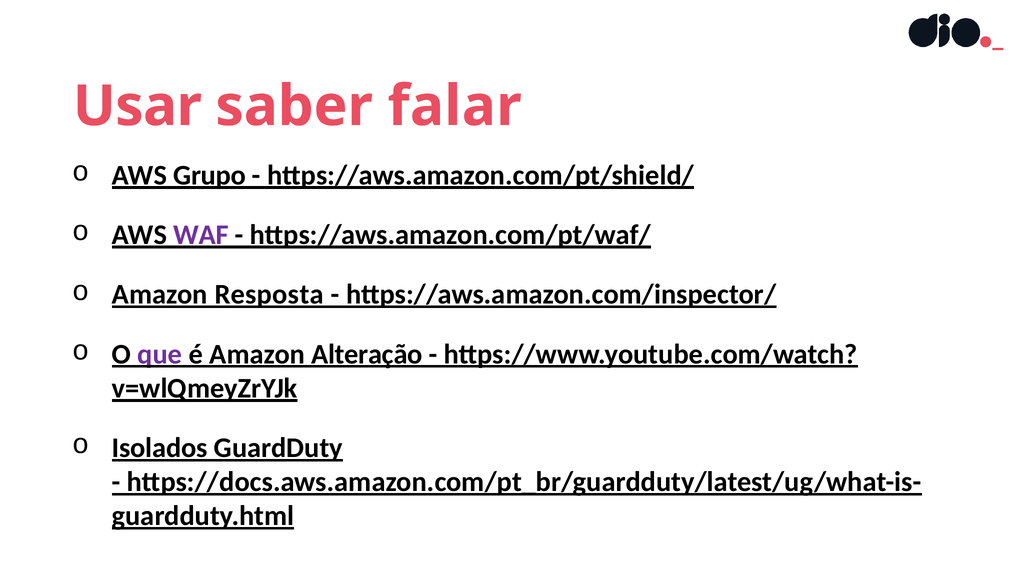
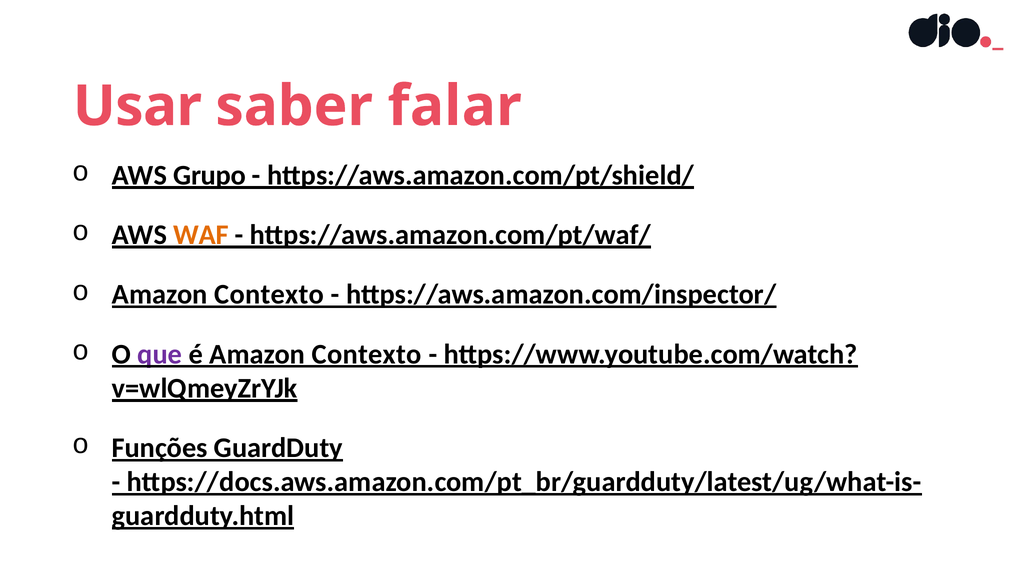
WAF colour: purple -> orange (201, 235)
o Amazon Resposta: Resposta -> Contexto (269, 294)
é Amazon Alteração: Alteração -> Contexto (367, 354)
Isolados: Isolados -> Funções (160, 448)
